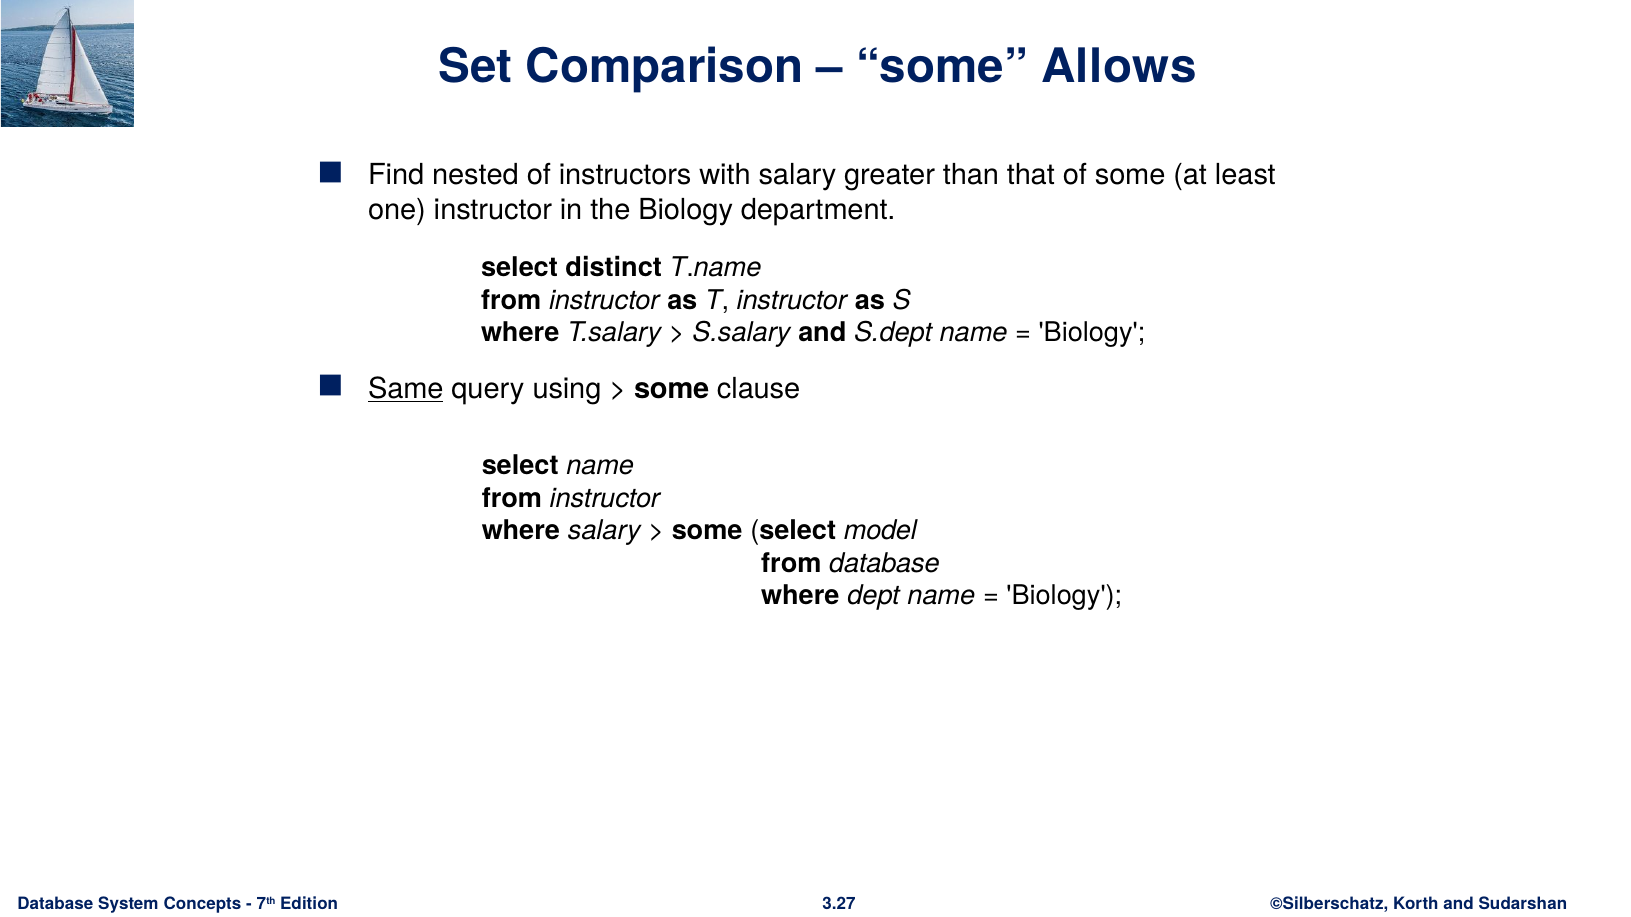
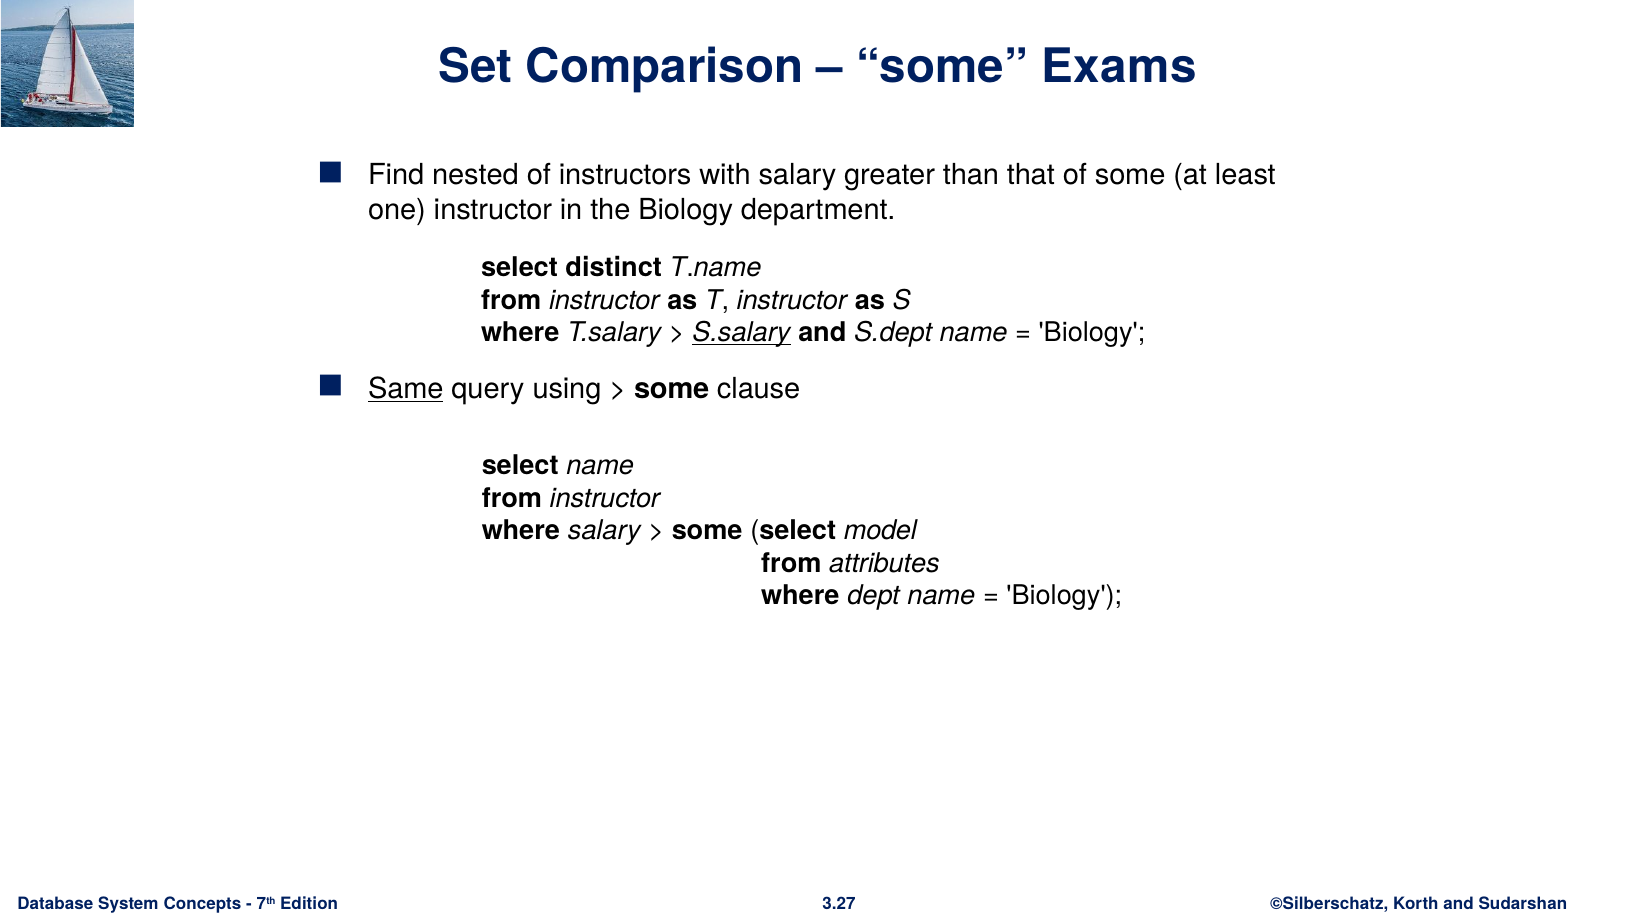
Allows: Allows -> Exams (1119, 67)
S.salary underline: none -> present (741, 333)
from database: database -> attributes (884, 564)
